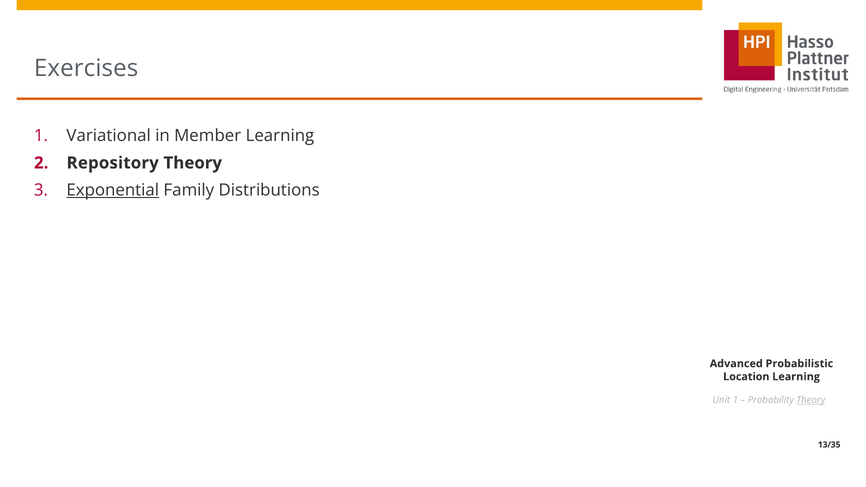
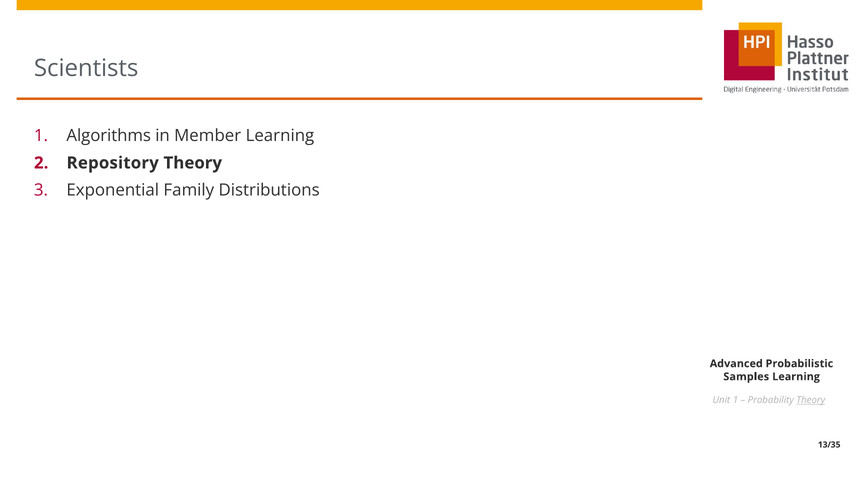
Exercises: Exercises -> Scientists (86, 68)
Variational: Variational -> Algorithms (109, 136)
Exponential underline: present -> none (113, 190)
Location: Location -> Samples (746, 377)
